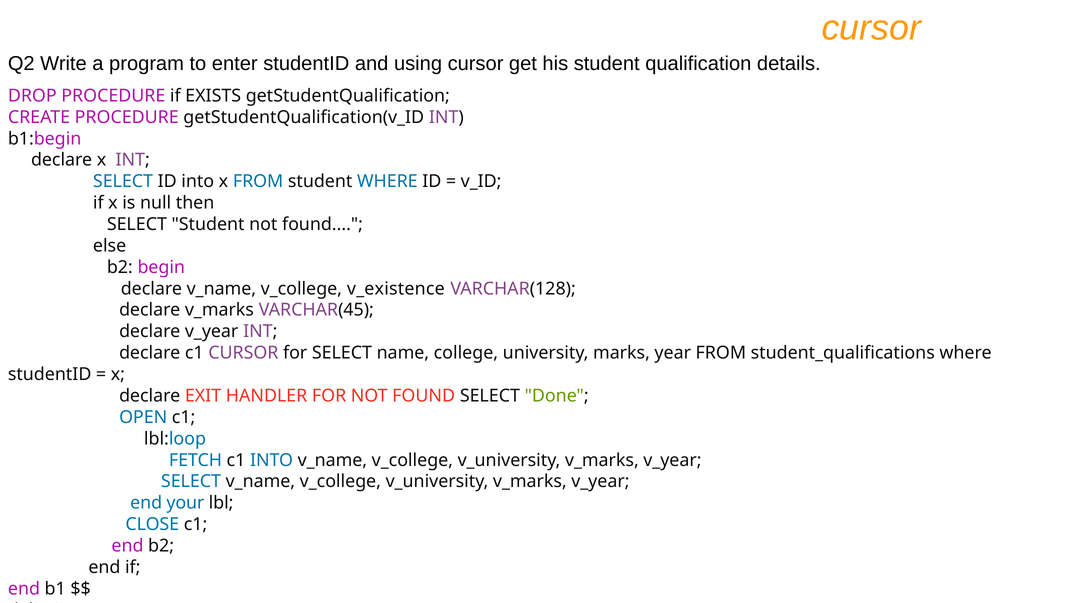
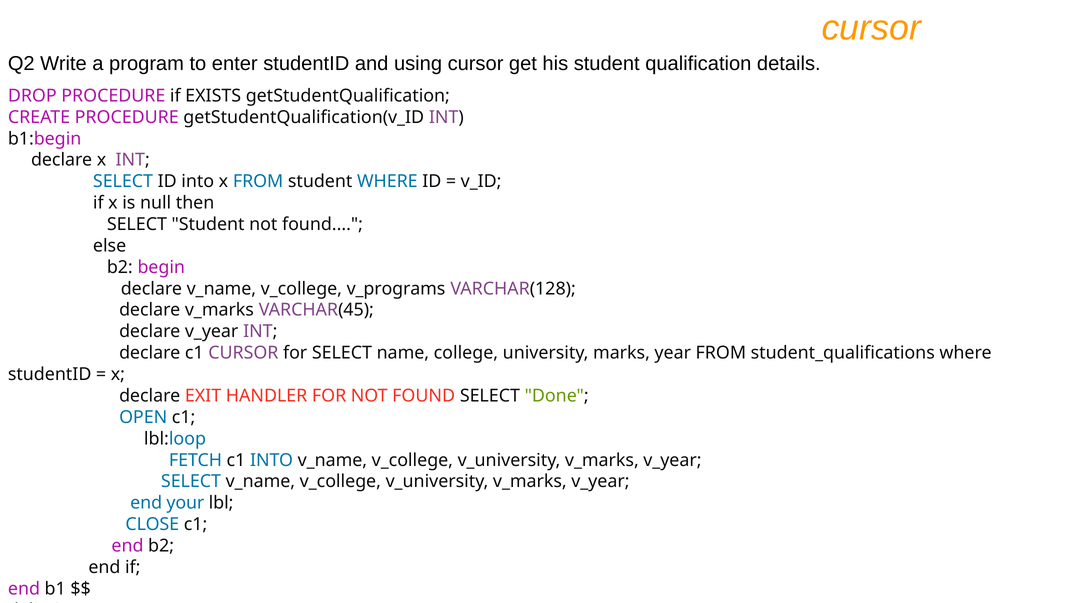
v_existence: v_existence -> v_programs (396, 289)
